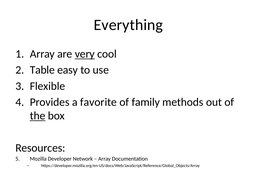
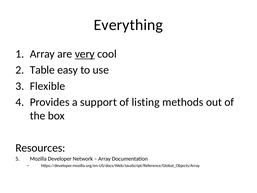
favorite: favorite -> support (98, 102)
family: family -> listing (146, 102)
the underline: present -> none (38, 116)
